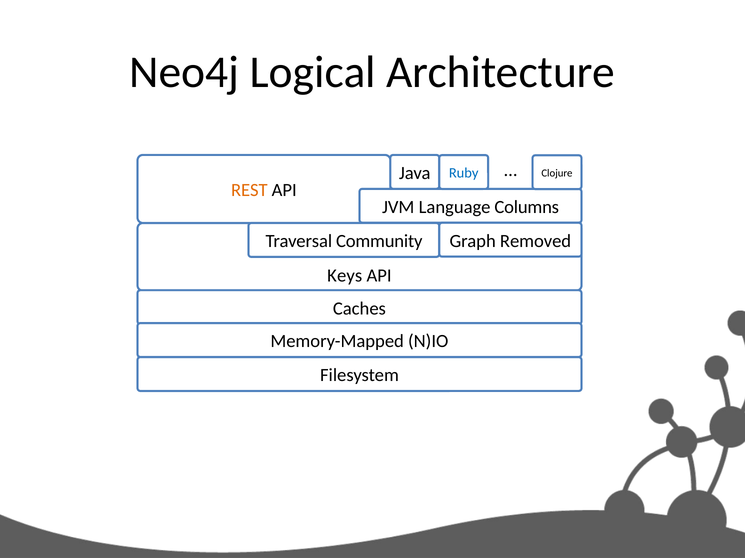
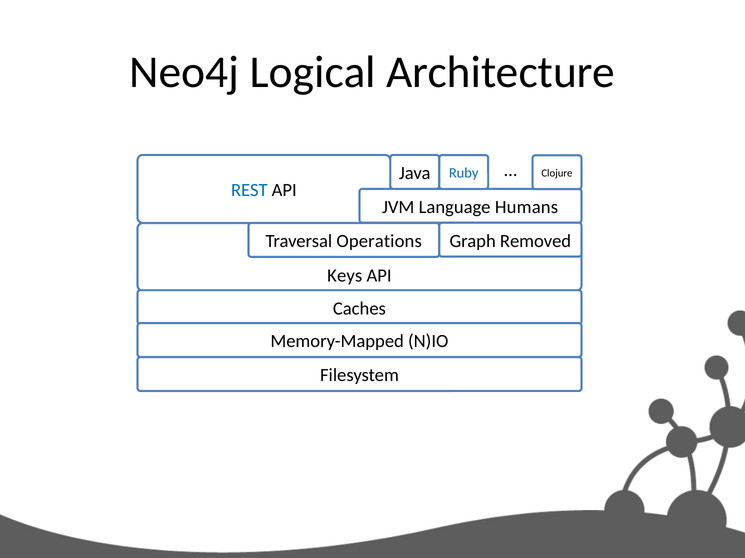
REST colour: orange -> blue (249, 191)
Columns: Columns -> Humans (527, 207)
Community: Community -> Operations (379, 242)
